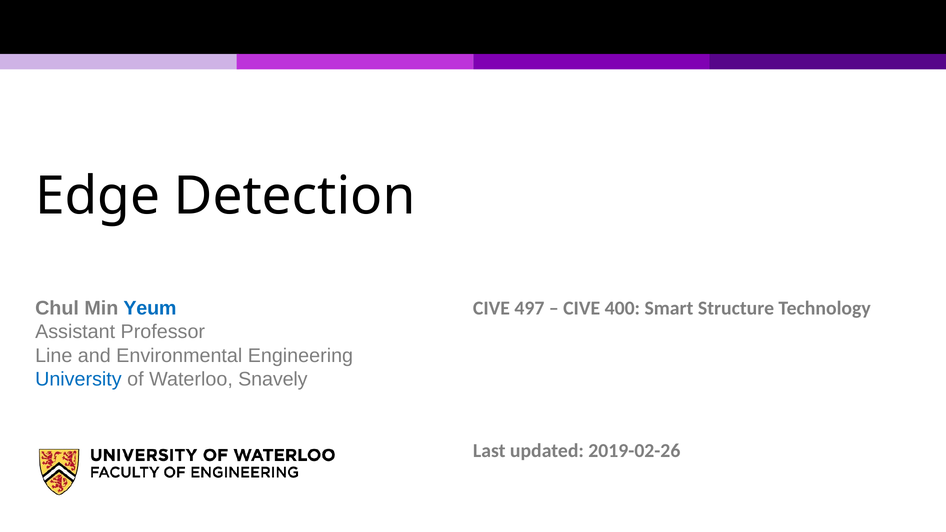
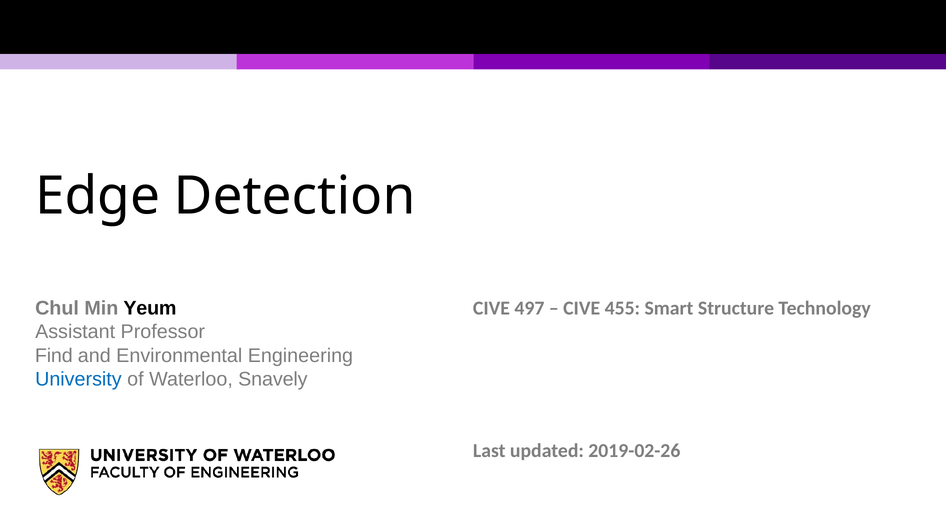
Yeum colour: blue -> black (150, 308)
400: 400 -> 455 (622, 308)
Line: Line -> Find (54, 356)
